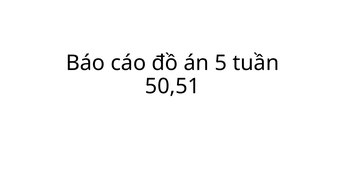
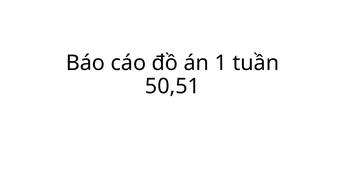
5: 5 -> 1 (221, 63)
